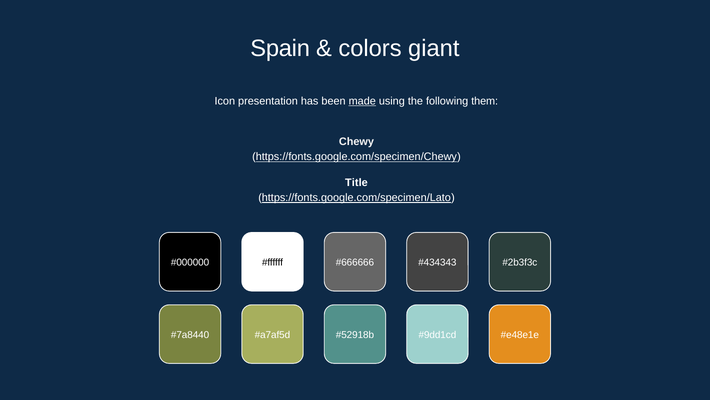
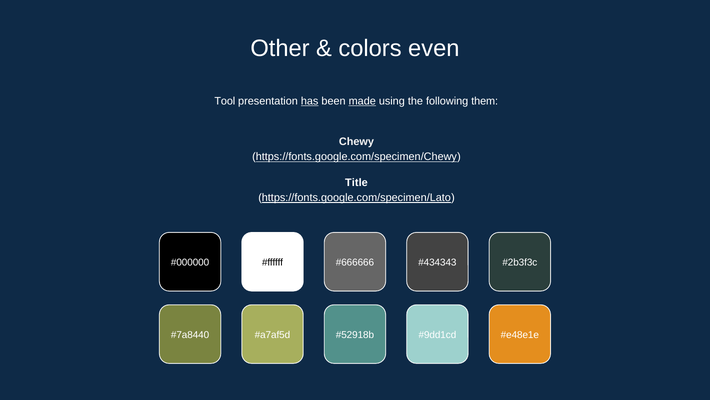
Spain: Spain -> Other (280, 48)
giant: giant -> even (434, 48)
Icon: Icon -> Tool (225, 101)
has underline: none -> present (310, 101)
